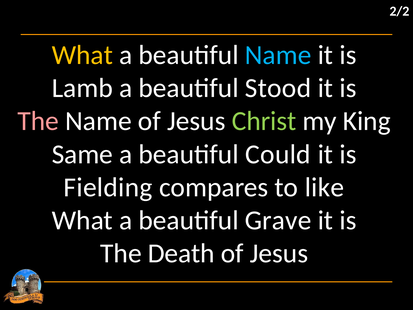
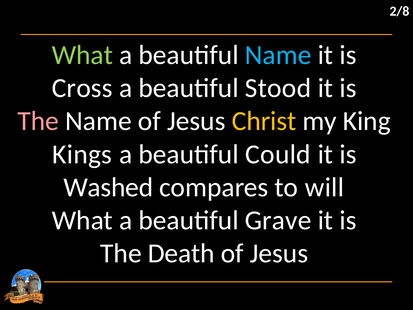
2/2: 2/2 -> 2/8 (399, 11)
What colour: yellow -> light green (82, 55)
Lamb: Lamb -> Cross (82, 88)
Christ colour: light green -> yellow (264, 121)
Same: Same -> Kings (82, 154)
Fielding: Fielding -> Washed (108, 187)
like: like -> will (324, 187)
